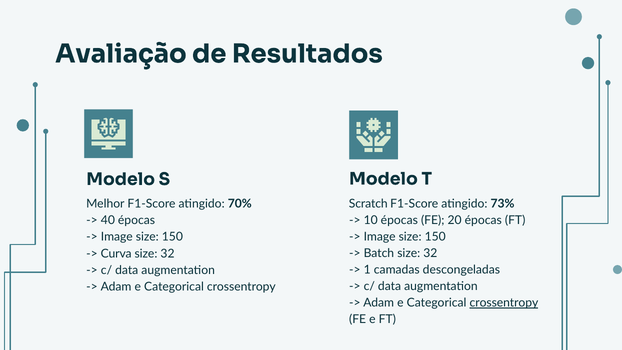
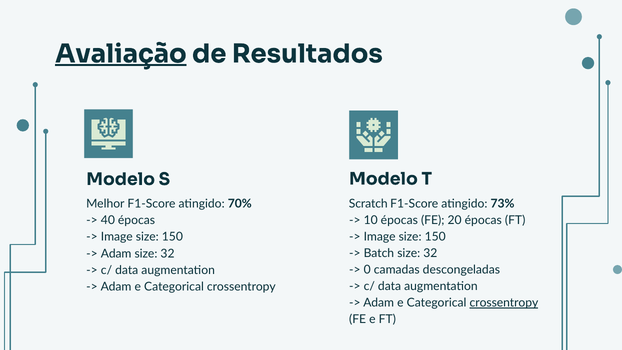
Avaliação underline: none -> present (121, 54)
Curva: Curva -> Adam (116, 253)
1: 1 -> 0 (367, 270)
